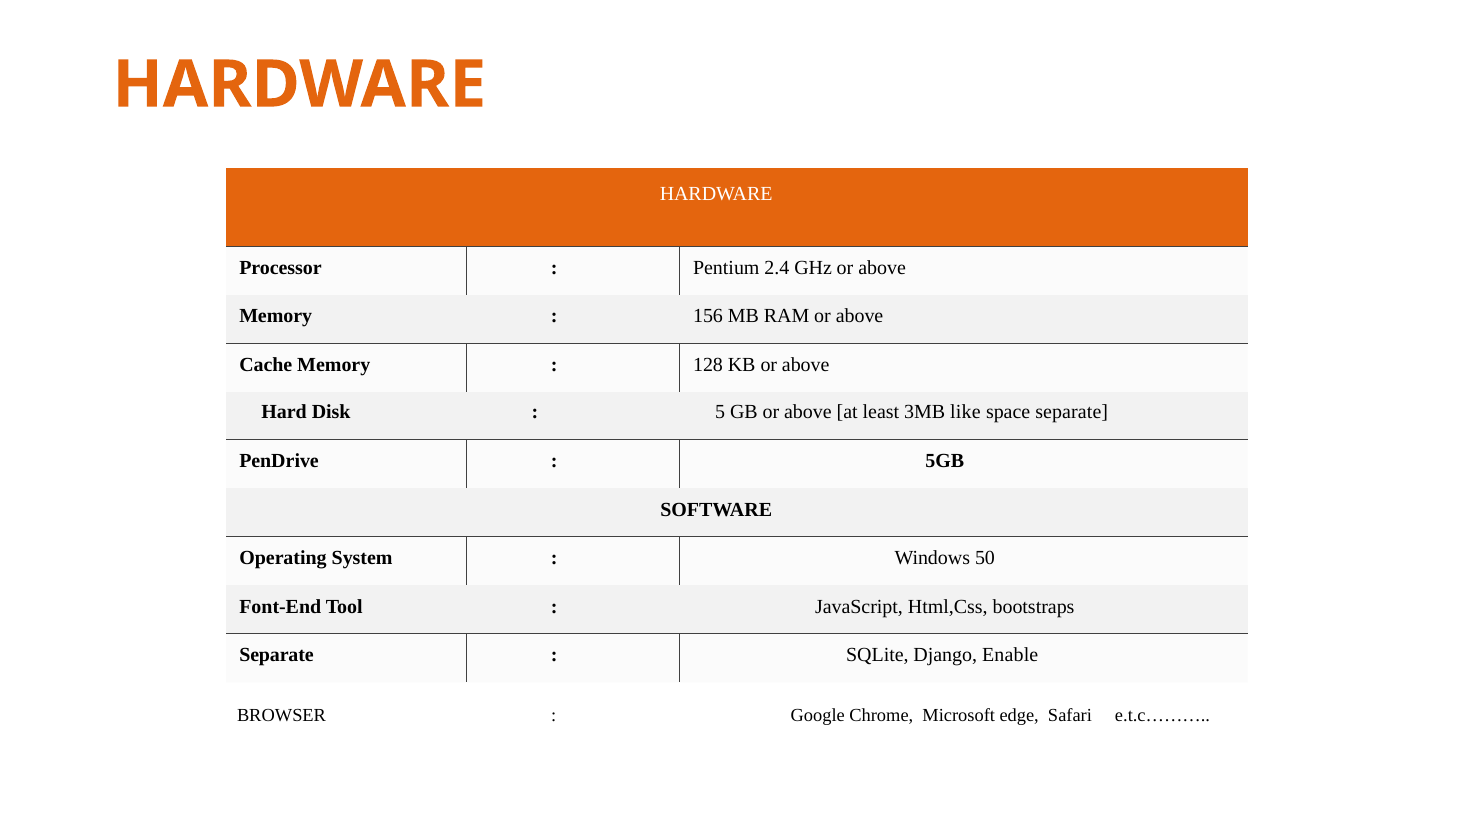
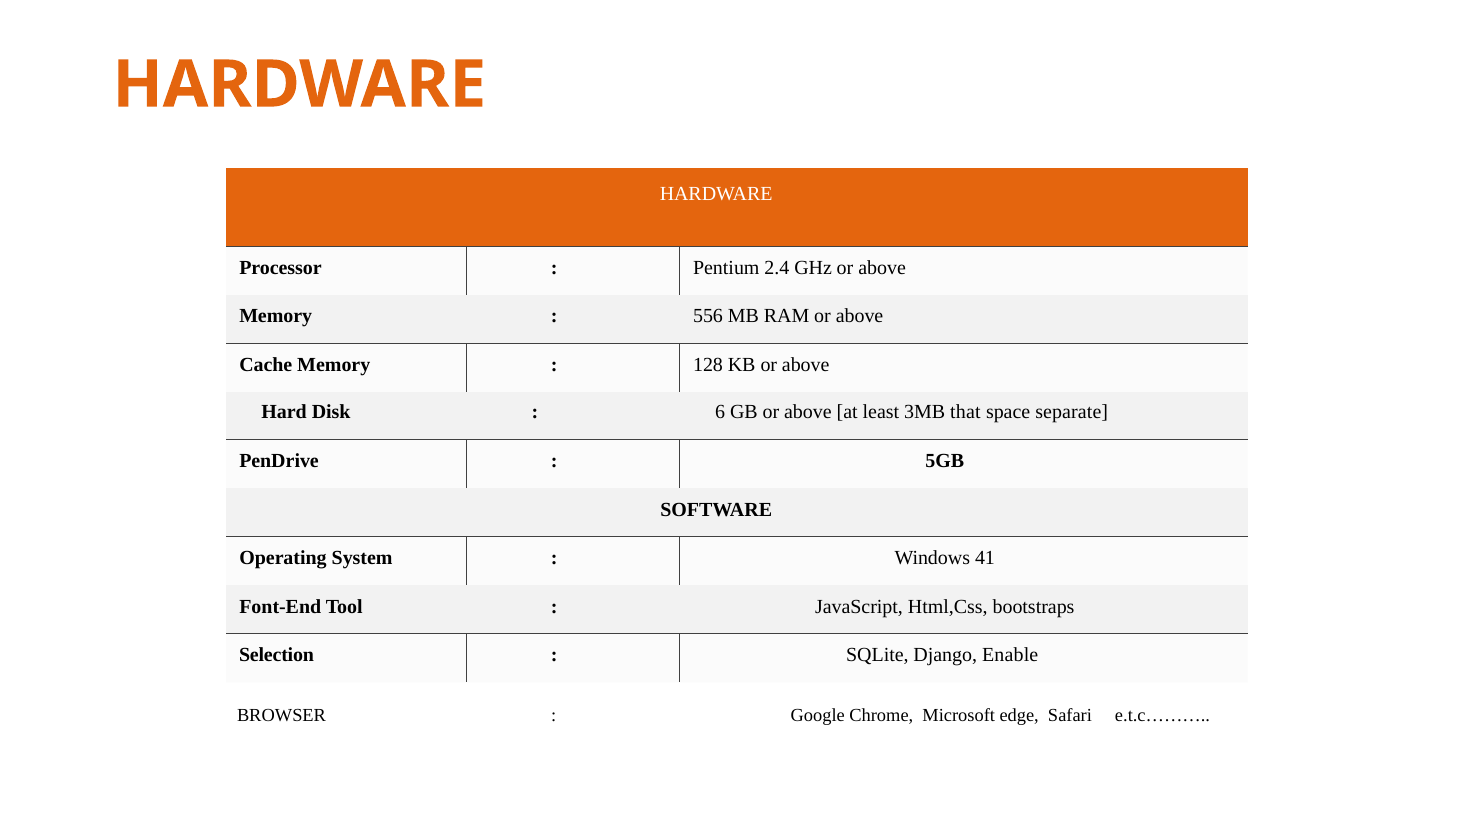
156: 156 -> 556 (708, 316)
5: 5 -> 6 (720, 412)
like: like -> that (965, 412)
50: 50 -> 41 (985, 558)
Separate: Separate -> Selection (277, 655)
